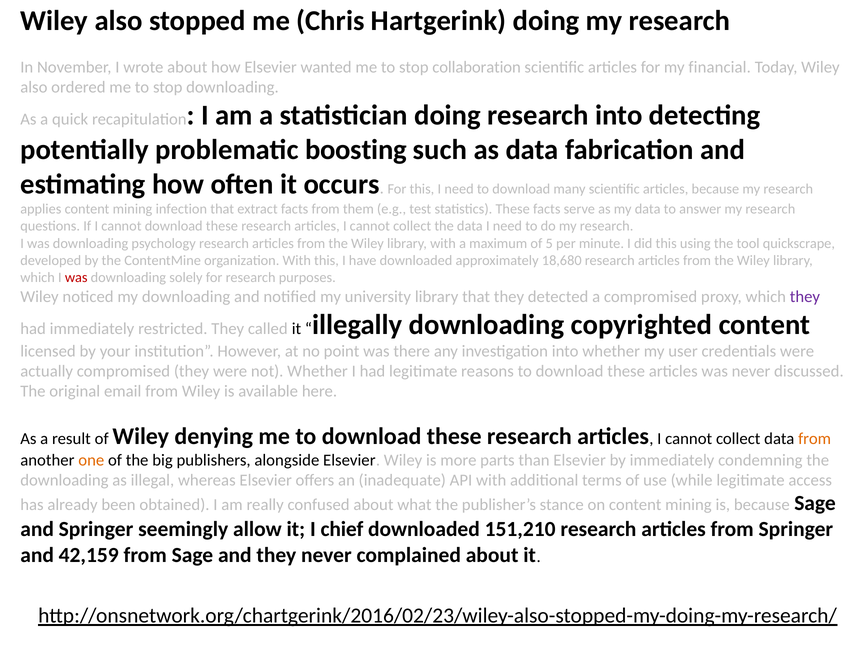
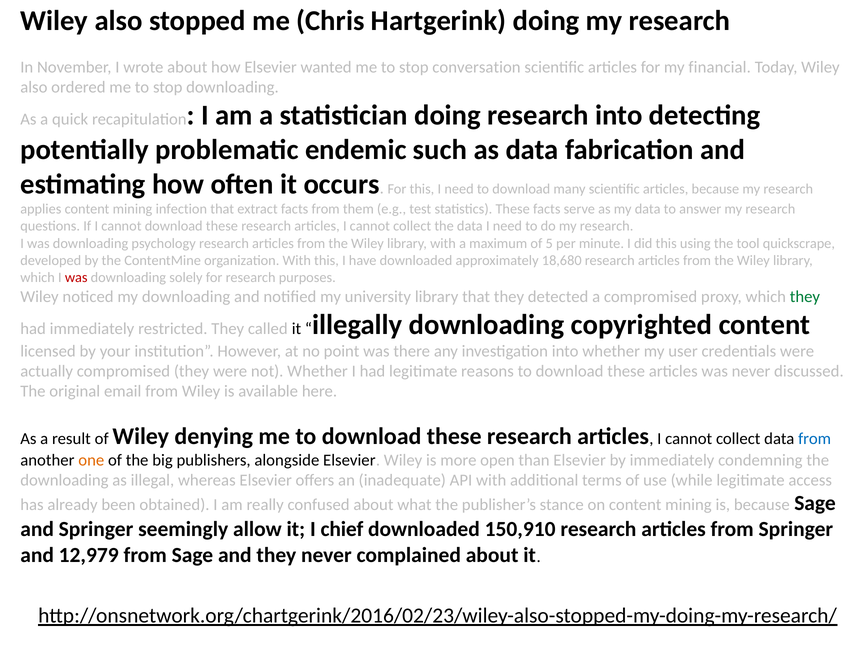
collaboration: collaboration -> conversation (477, 67)
boosting: boosting -> endemic (356, 150)
they colour: purple -> green (805, 297)
from colour: orange -> blue (815, 439)
parts: parts -> open (497, 460)
151,210: 151,210 -> 150,910 (520, 529)
42,159: 42,159 -> 12,979 (89, 555)
